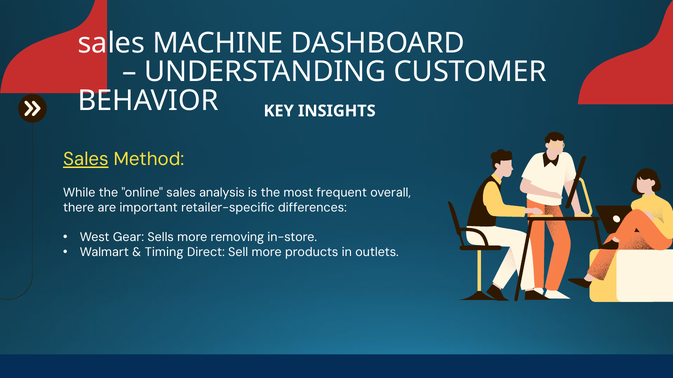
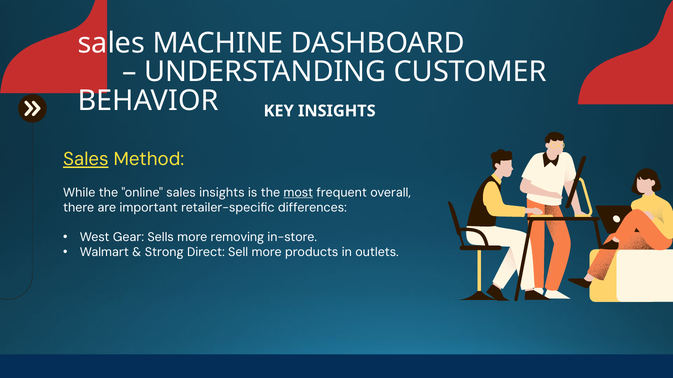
sales analysis: analysis -> insights (222, 193)
most underline: none -> present (298, 193)
Timing: Timing -> Strong (164, 253)
